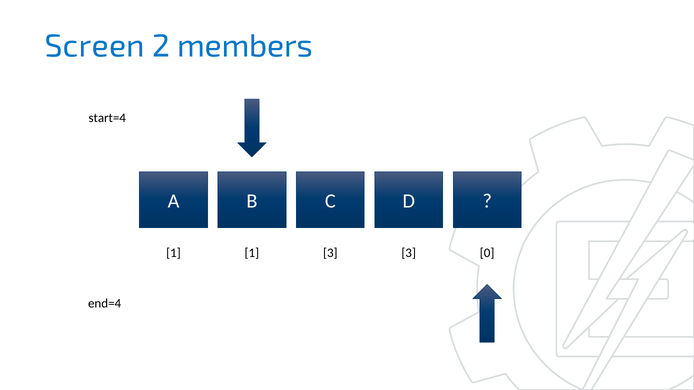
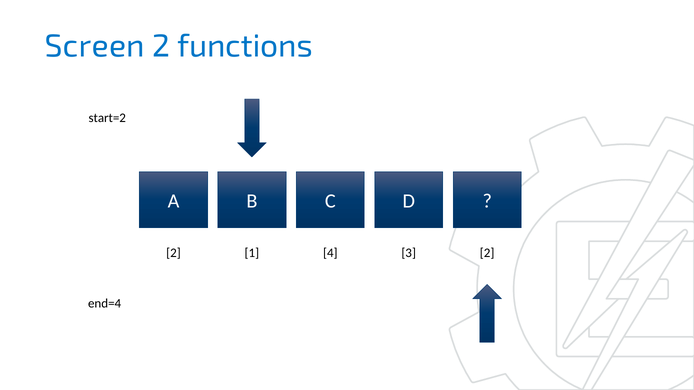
members: members -> functions (245, 46)
start=4: start=4 -> start=2 (107, 118)
1: 1 -> 2 (173, 253)
1 3: 3 -> 4 (330, 253)
3 0: 0 -> 2 (487, 253)
